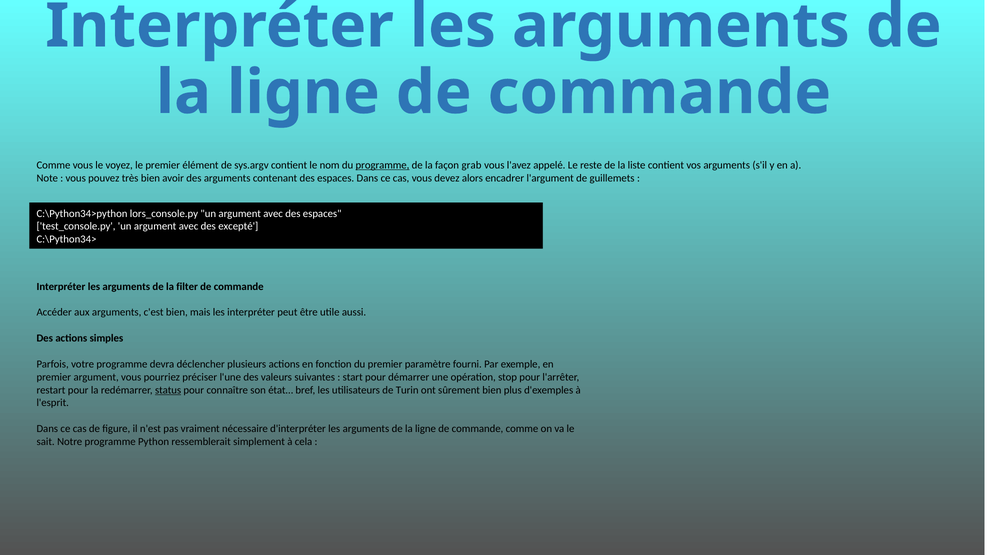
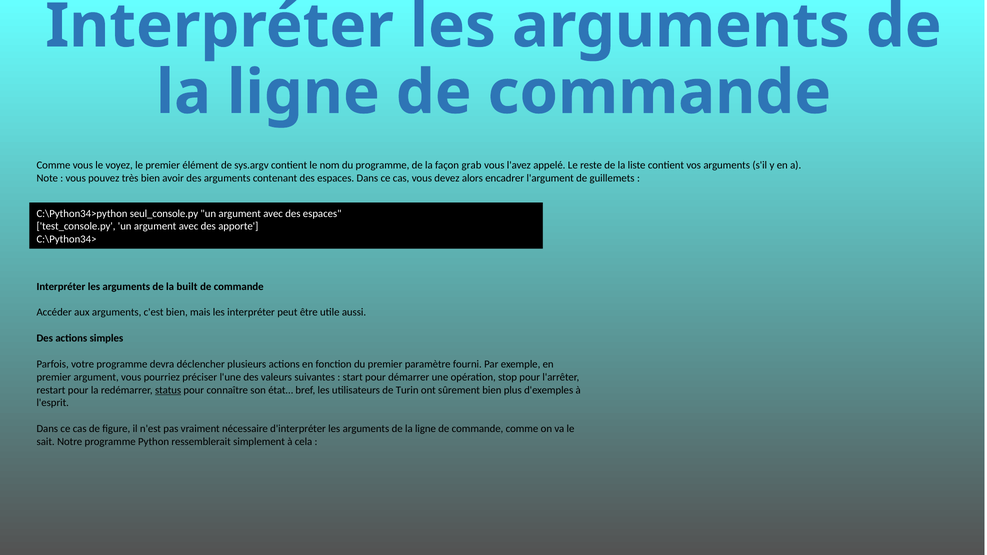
programme underline: present -> none (382, 165)
lors_console.py: lors_console.py -> seul_console.py (164, 214)
excepté: excepté -> apporte (238, 226)
filter: filter -> built (187, 287)
